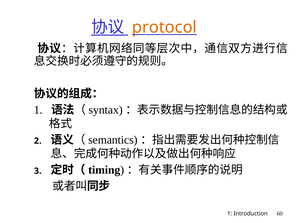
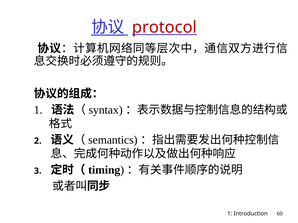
protocol colour: orange -> red (164, 27)
